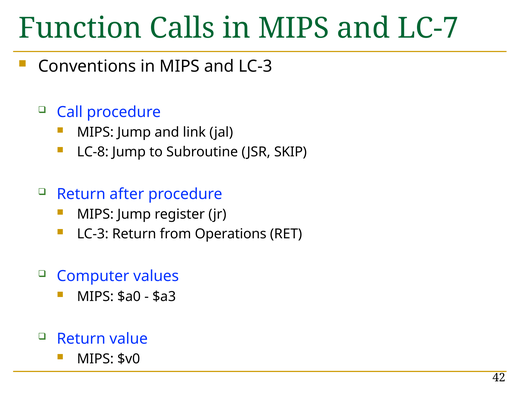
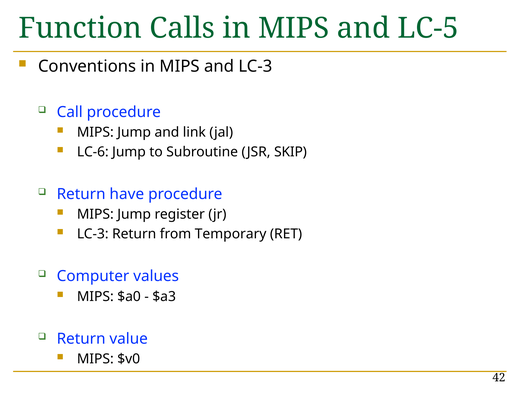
LC-7: LC-7 -> LC-5 (428, 28)
LC-8: LC-8 -> LC-6 (93, 152)
after: after -> have (127, 194)
Operations: Operations -> Temporary (231, 234)
